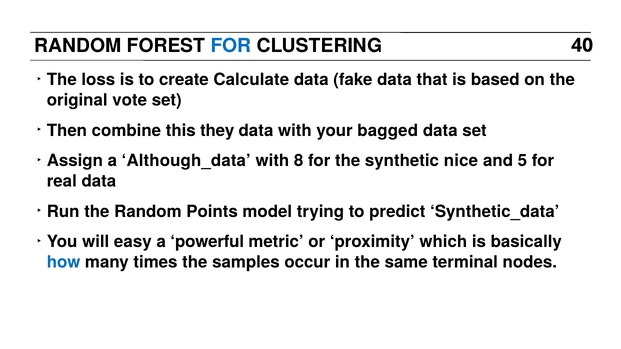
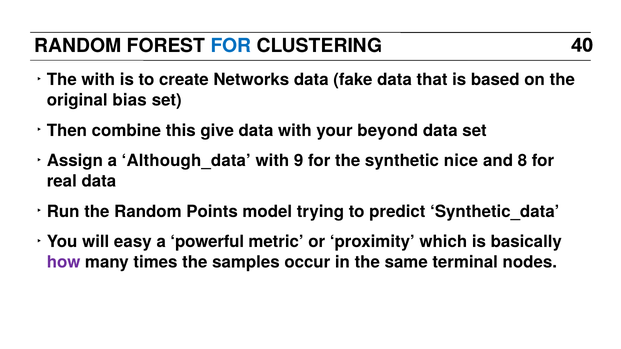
The loss: loss -> with (98, 80)
Calculate: Calculate -> Networks (251, 80)
vote: vote -> bias (130, 100)
they: they -> give (217, 130)
bagged: bagged -> beyond (388, 130)
8: 8 -> 9 (299, 161)
5: 5 -> 8 (522, 161)
how colour: blue -> purple (64, 262)
